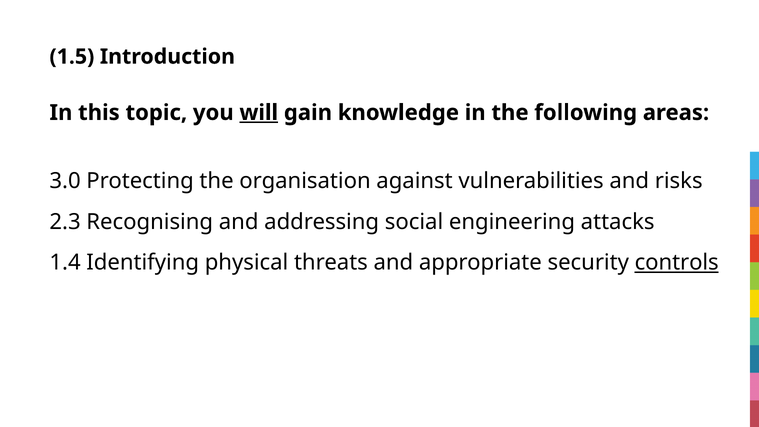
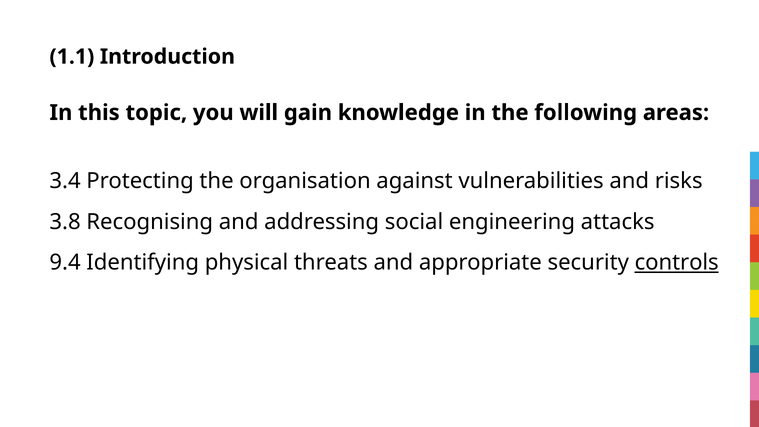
1.5: 1.5 -> 1.1 (72, 57)
will underline: present -> none (259, 113)
3.0: 3.0 -> 3.4 (65, 181)
2.3: 2.3 -> 3.8 (65, 222)
1.4: 1.4 -> 9.4 (65, 263)
